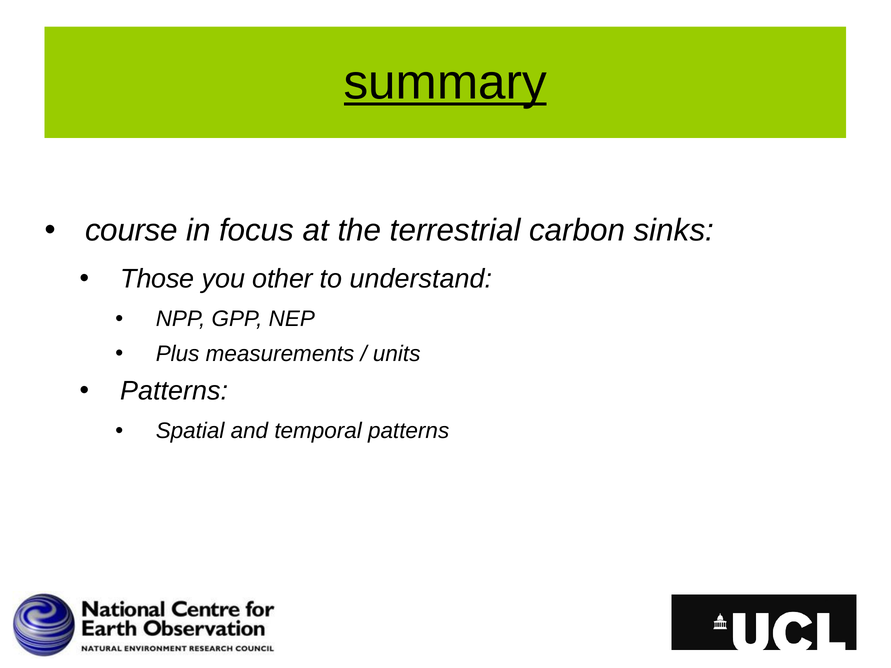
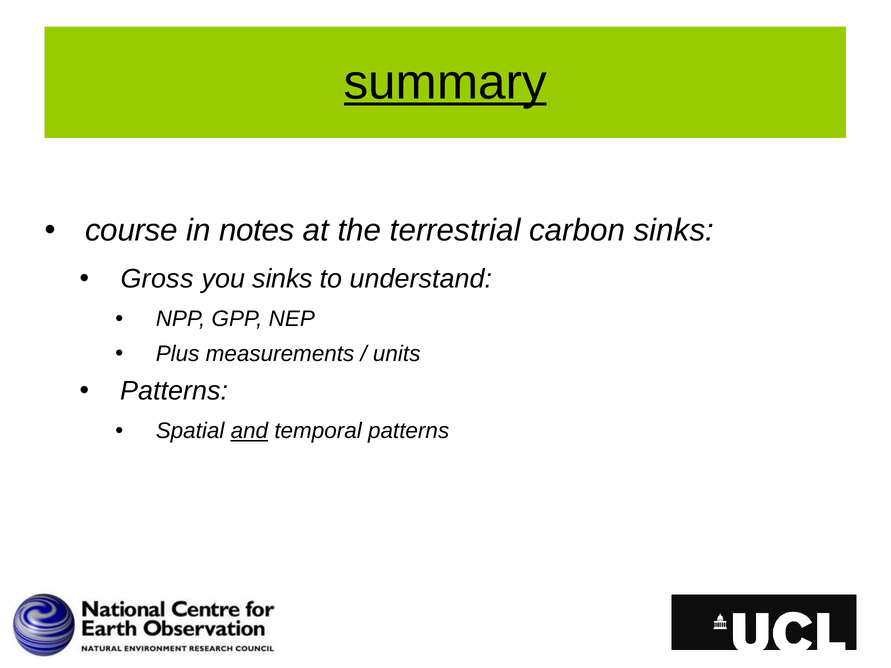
focus: focus -> notes (257, 230)
Those: Those -> Gross (157, 279)
you other: other -> sinks (283, 279)
and underline: none -> present (249, 431)
